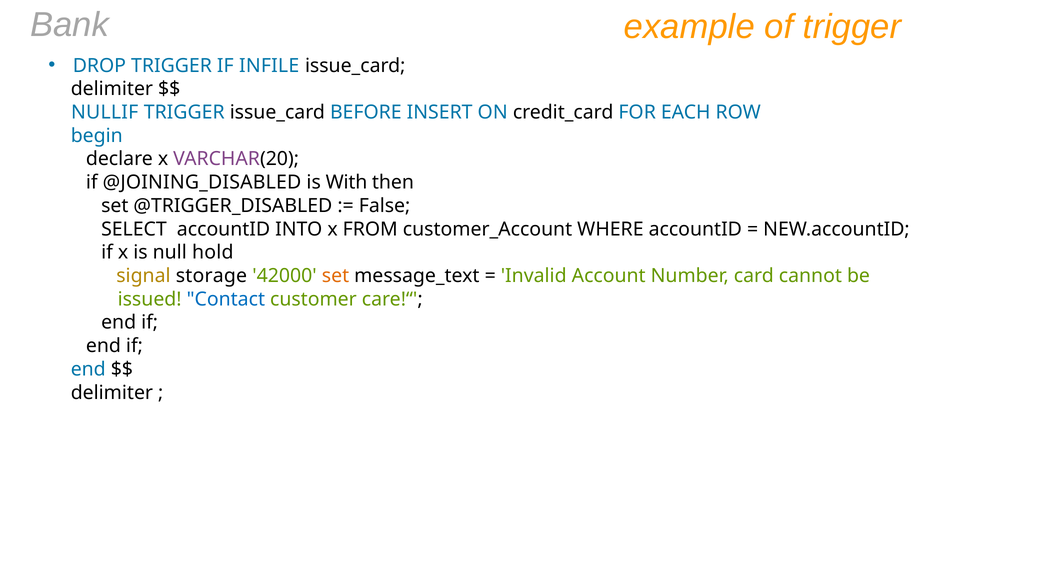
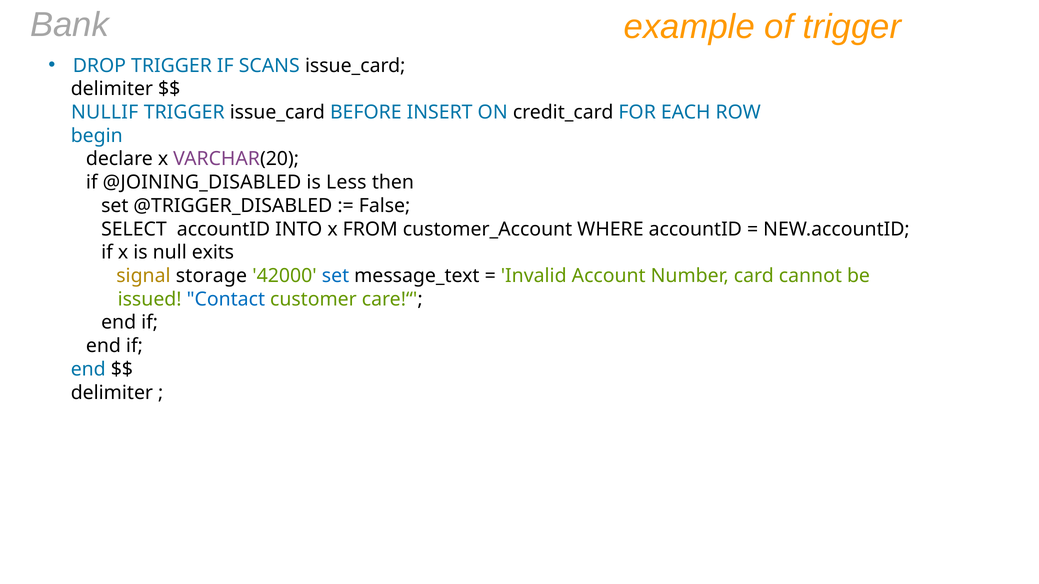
INFILE: INFILE -> SCANS (269, 66)
With: With -> Less (346, 183)
hold: hold -> exits (213, 253)
set colour: orange -> blue (336, 276)
